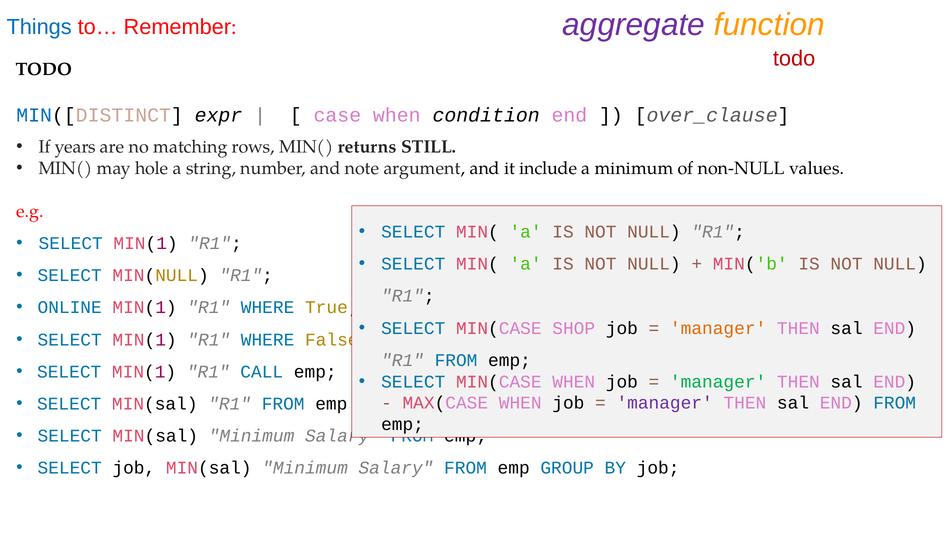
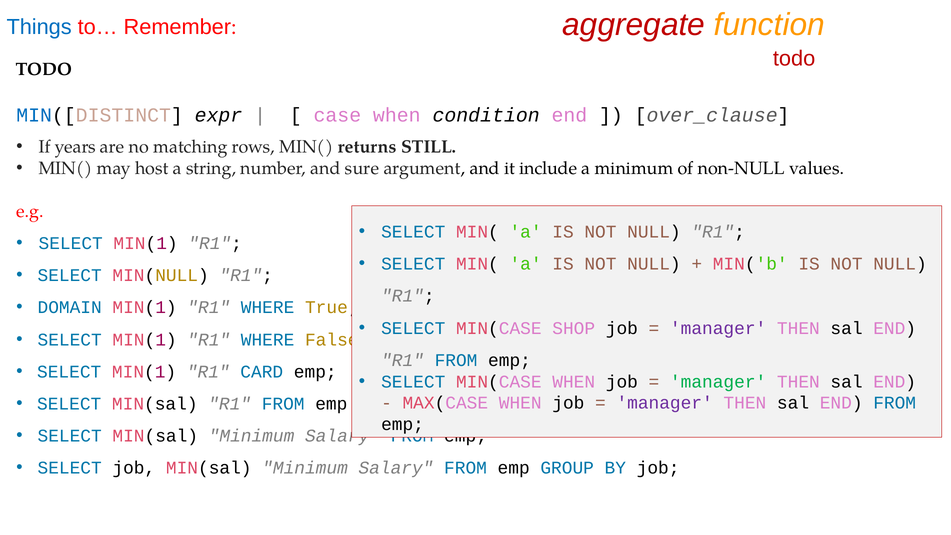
aggregate colour: purple -> red (634, 25)
hole: hole -> host (152, 168)
note: note -> sure (362, 168)
ONLINE: ONLINE -> DOMAIN (70, 307)
manager colour: orange -> purple (718, 328)
CALL: CALL -> CARD (262, 372)
